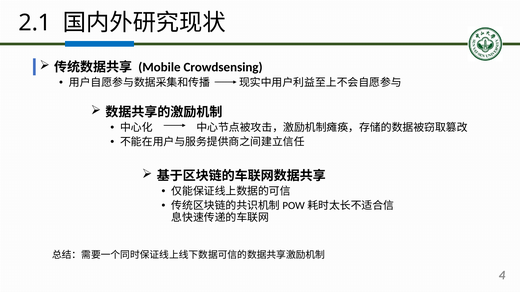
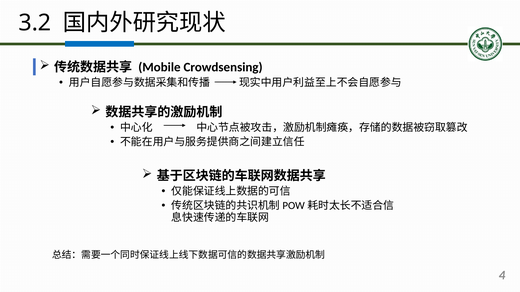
2.1: 2.1 -> 3.2 (35, 23)
